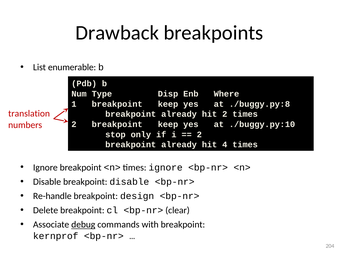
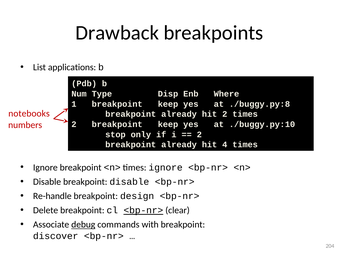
enumerable: enumerable -> applications (72, 67)
translation: translation -> notebooks (29, 114)
<bp-nr> underline: none -> present (143, 211)
kernprof: kernprof -> discover (56, 236)
